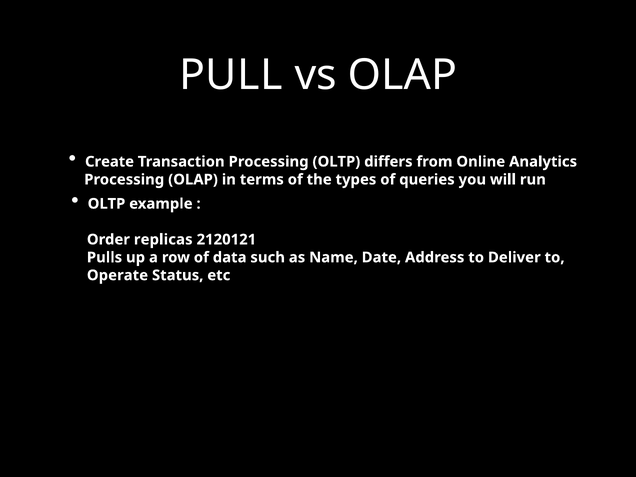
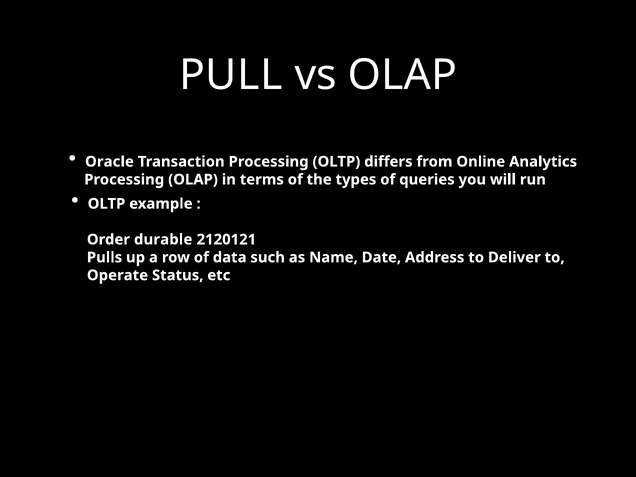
Create: Create -> Oracle (109, 162)
replicas: replicas -> durable (163, 240)
